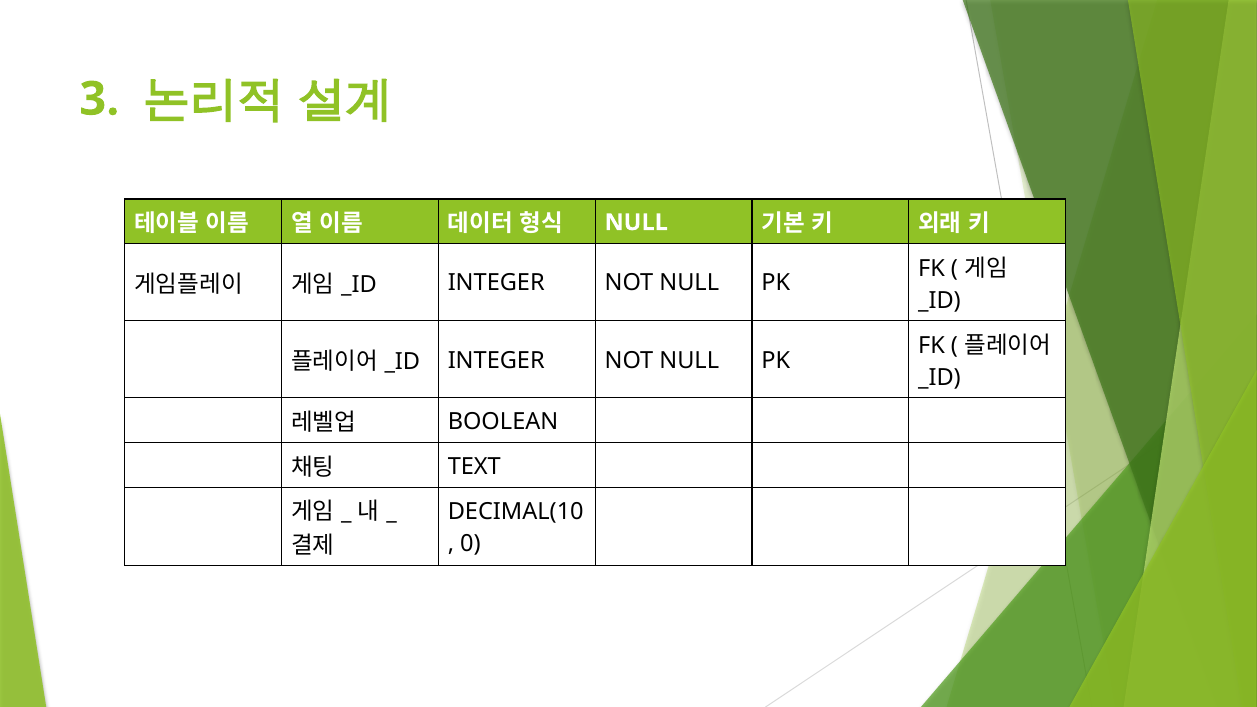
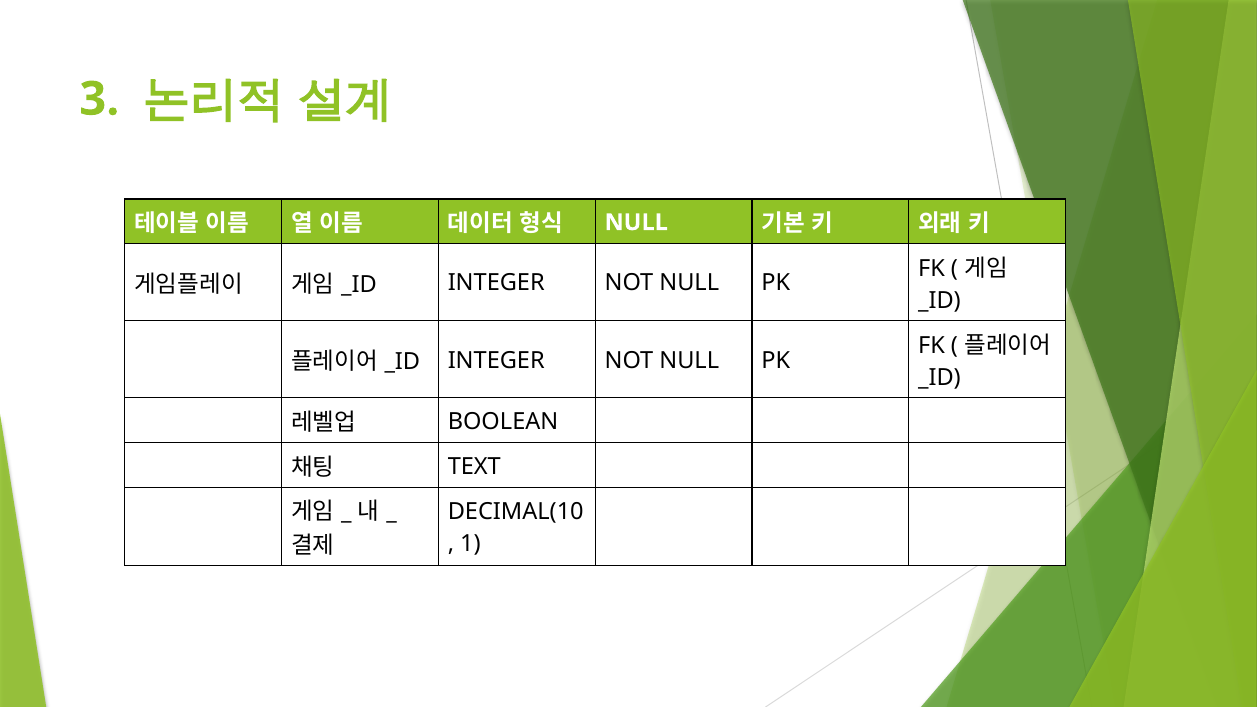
0: 0 -> 1 (471, 544)
